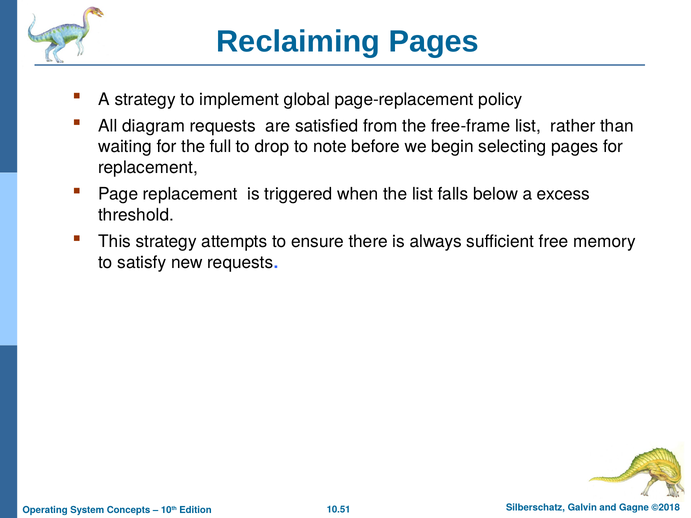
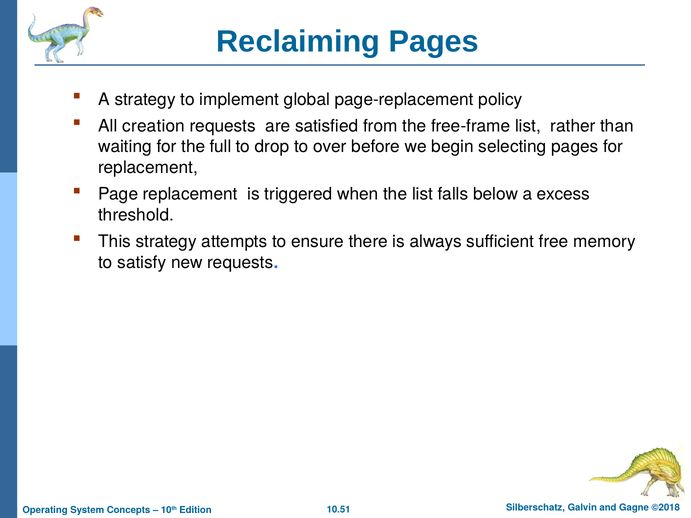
diagram: diagram -> creation (154, 126)
note: note -> over (330, 147)
